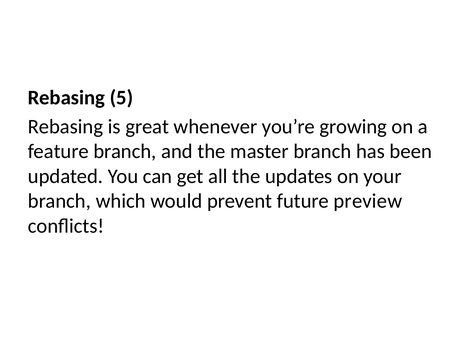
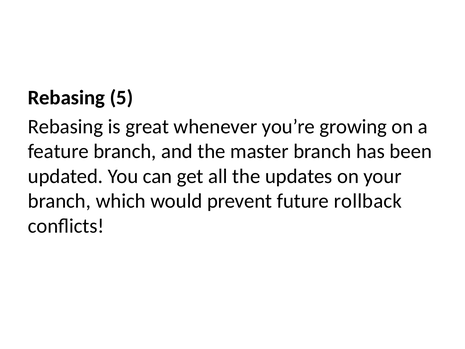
preview: preview -> rollback (368, 201)
